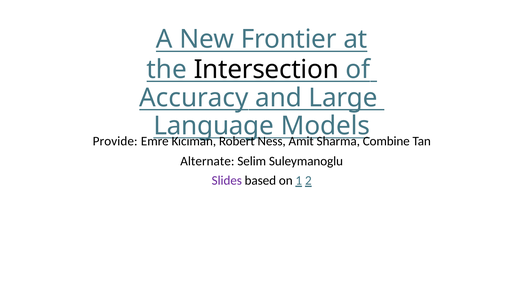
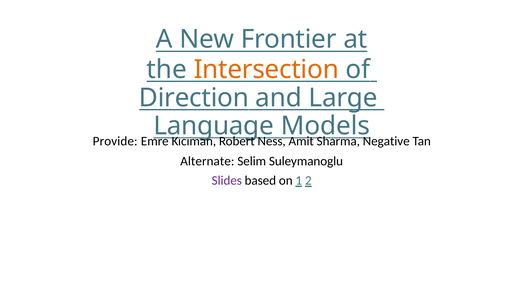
Intersection colour: black -> orange (266, 70)
Accuracy: Accuracy -> Direction (194, 98)
Combine: Combine -> Negative (386, 141)
